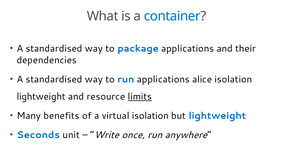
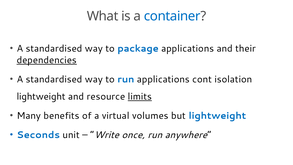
dependencies underline: none -> present (47, 60)
alice: alice -> cont (202, 79)
virtual isolation: isolation -> volumes (150, 116)
